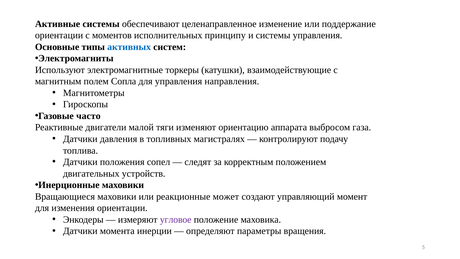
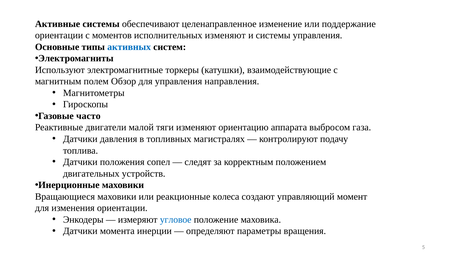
исполнительных принципу: принципу -> изменяют (225, 35)
Сопла: Сопла -> Обзор (124, 81)
может: может -> колеса (226, 196)
угловое colour: purple -> blue (176, 219)
